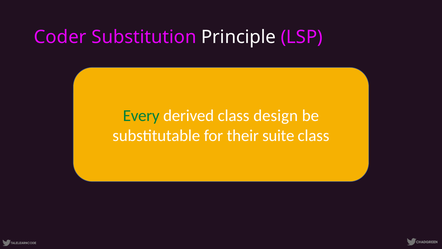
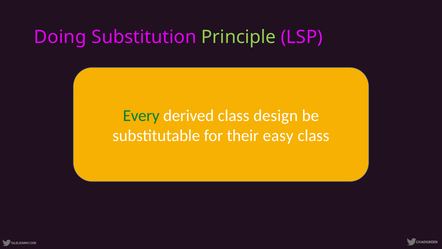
Coder: Coder -> Doing (60, 37)
Principle colour: white -> light green (239, 37)
suite: suite -> easy (278, 135)
